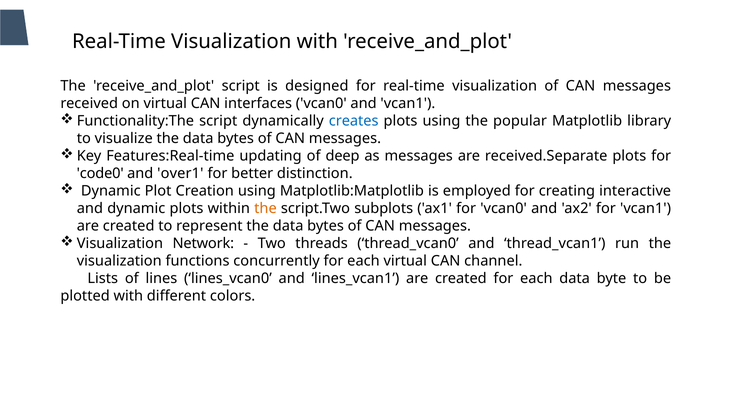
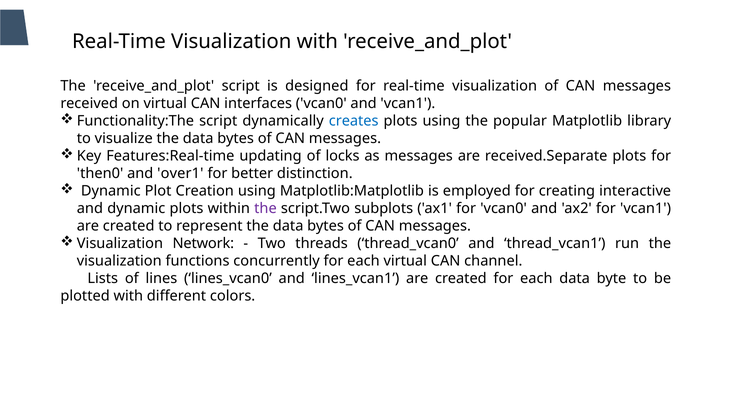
deep: deep -> locks (343, 156)
code0: code0 -> then0 (100, 174)
the colour: orange -> purple (265, 209)
